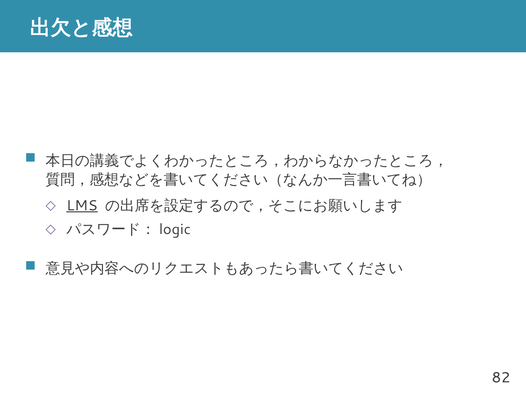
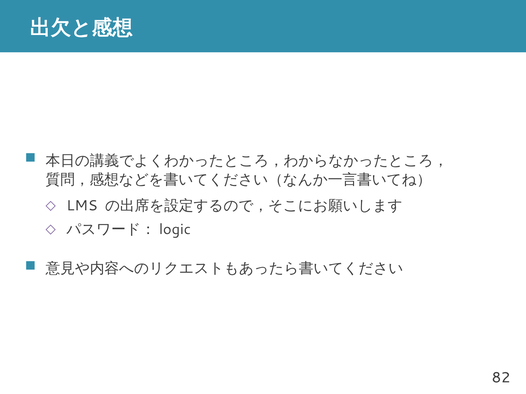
LMS underline: present -> none (82, 206)
